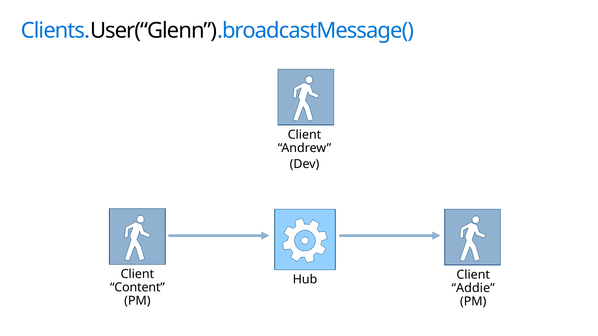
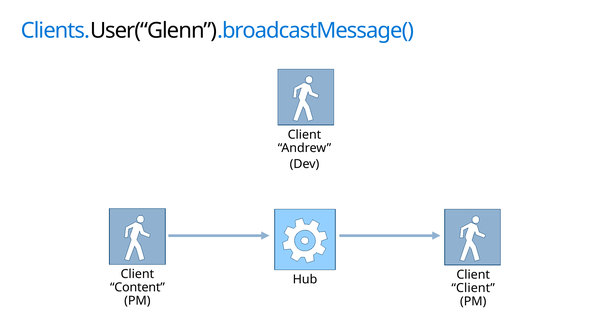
Addie: Addie -> Client (473, 288)
